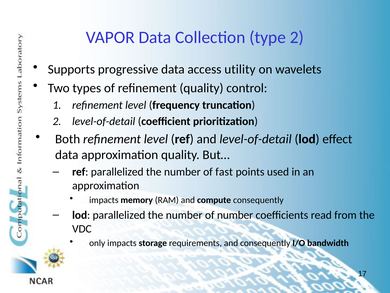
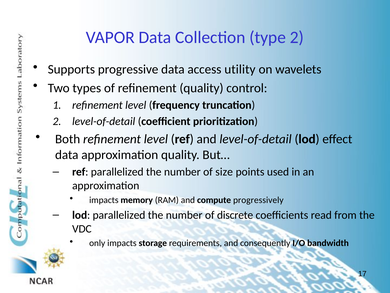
fast: fast -> size (224, 172)
compute consequently: consequently -> progressively (258, 200)
of number: number -> discrete (235, 215)
